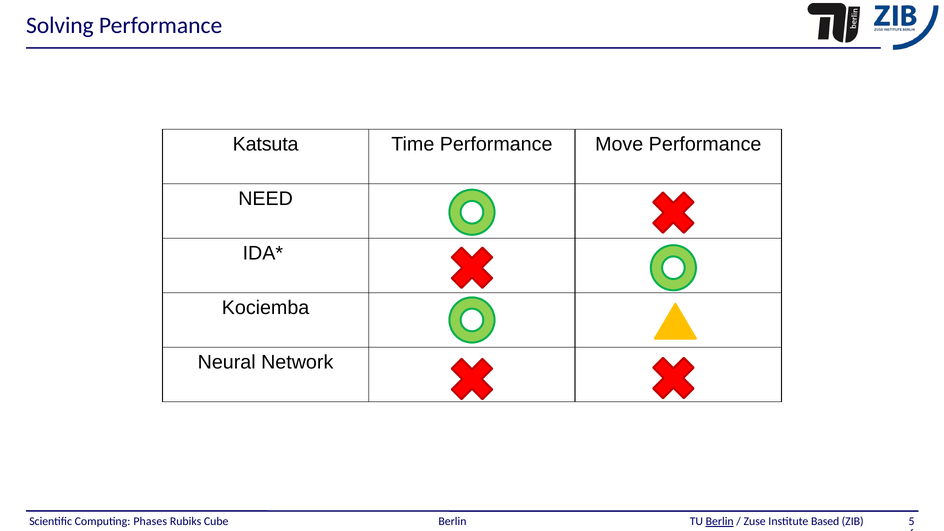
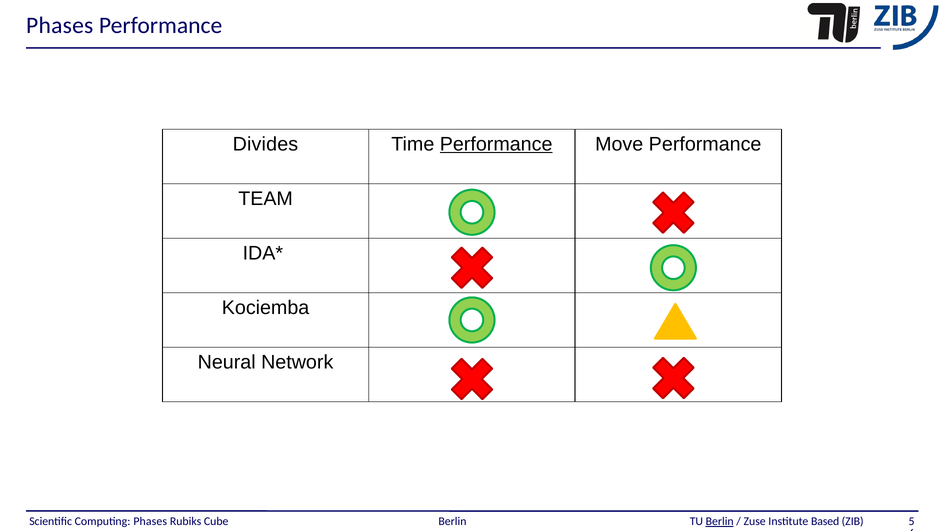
Solving: Solving -> Phases (60, 25)
Katsuta: Katsuta -> Divides (265, 144)
Performance underline: none -> present (496, 144)
NEED: NEED -> TEAM (266, 199)
